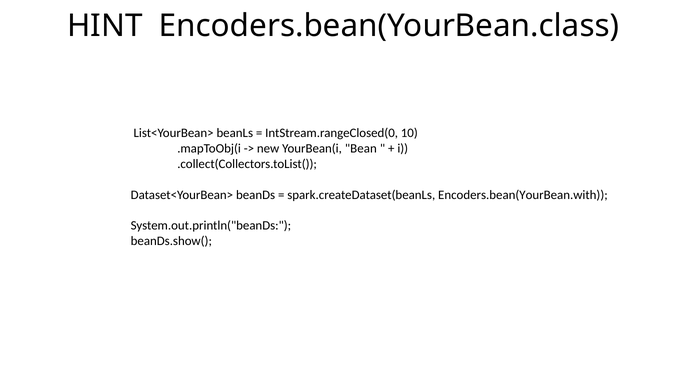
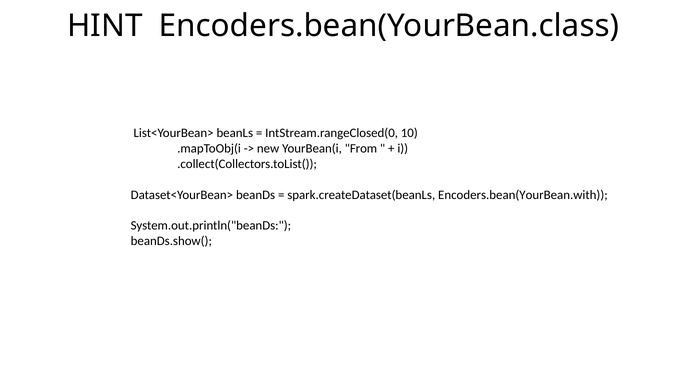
Bean: Bean -> From (361, 149)
